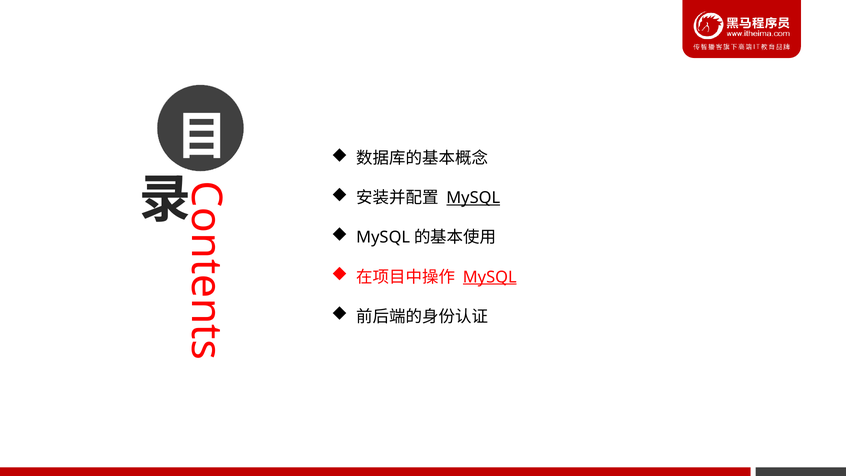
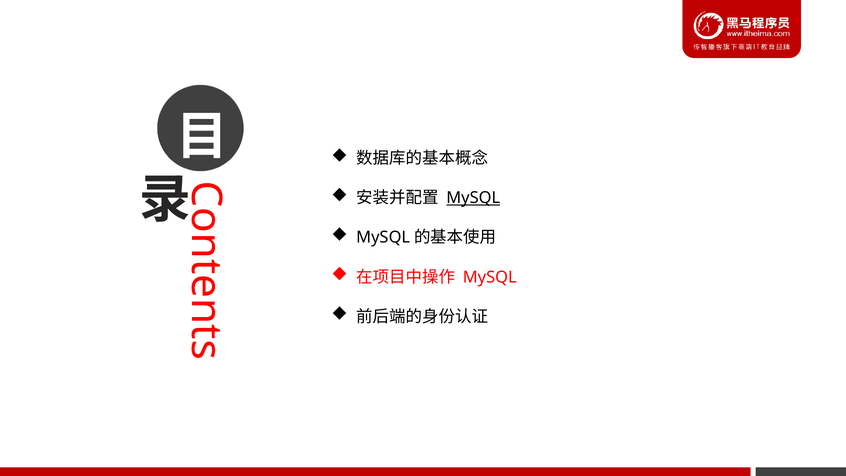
MySQL underline: present -> none (490, 277)
